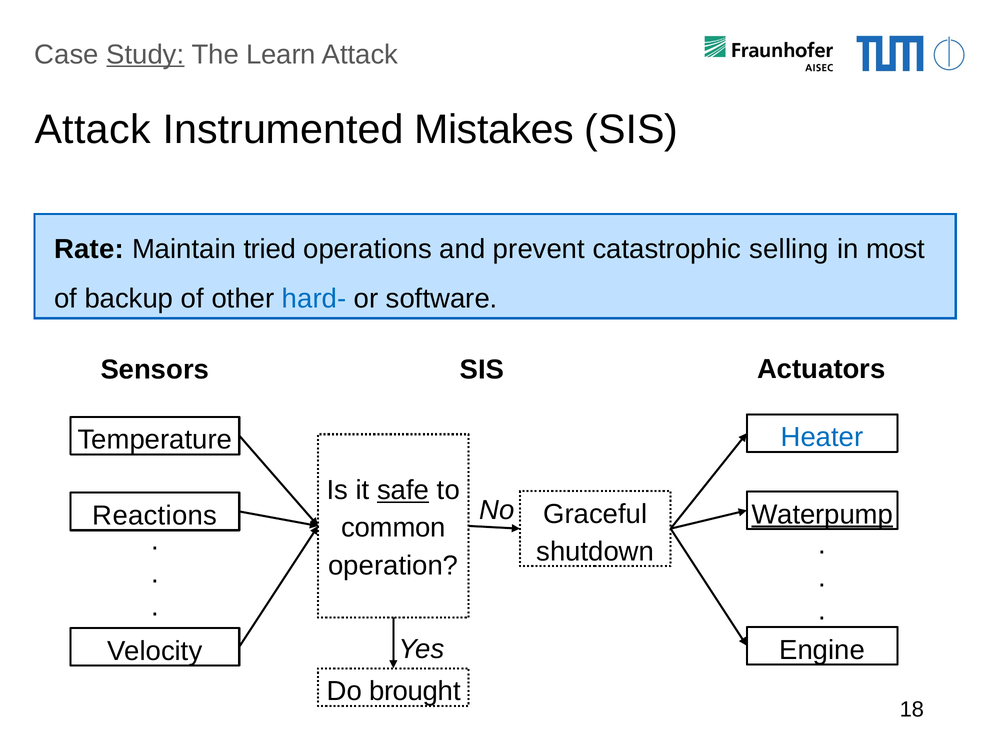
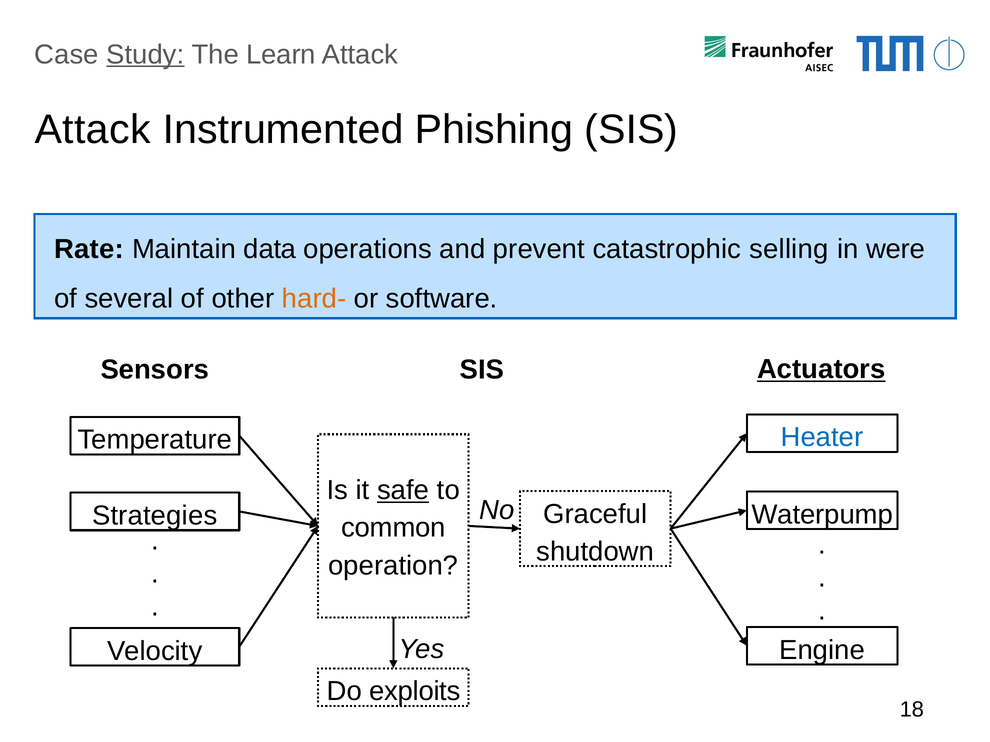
Mistakes: Mistakes -> Phishing (494, 130)
tried: tried -> data (270, 249)
most: most -> were (895, 249)
backup: backup -> several (129, 299)
hard- colour: blue -> orange (314, 299)
Actuators underline: none -> present (821, 370)
Waterpump underline: present -> none (822, 515)
Reactions: Reactions -> Strategies (155, 516)
brought: brought -> exploits (415, 692)
